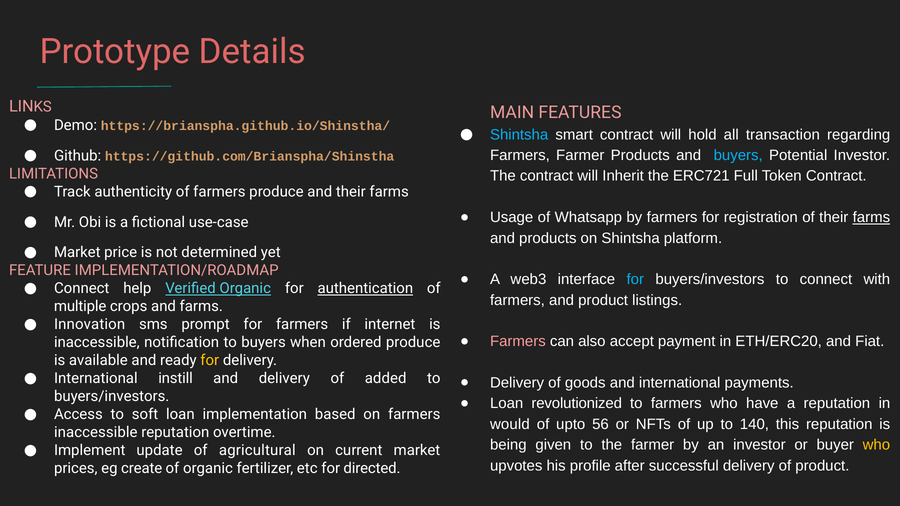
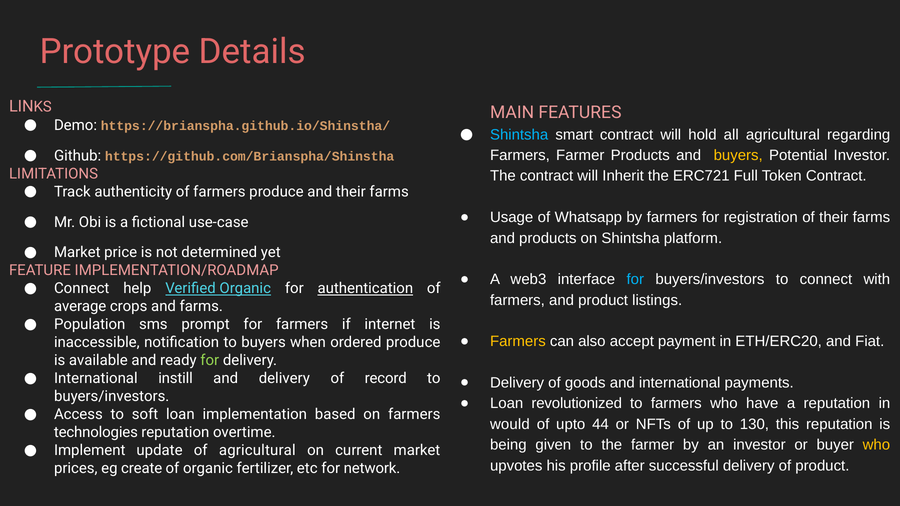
all transaction: transaction -> agricultural (783, 135)
buyers colour: light blue -> yellow (738, 155)
farms underline: present -> none (871, 218)
multiple: multiple -> average (80, 307)
Innovation: Innovation -> Population (90, 325)
Farmers colour: pink -> yellow (518, 342)
for colour: yellow -> light green (210, 361)
added: added -> record (386, 379)
56: 56 -> 44 (601, 424)
140: 140 -> 130 (754, 424)
inaccessible: inaccessible -> technologies (96, 433)
directed: directed -> network (372, 469)
